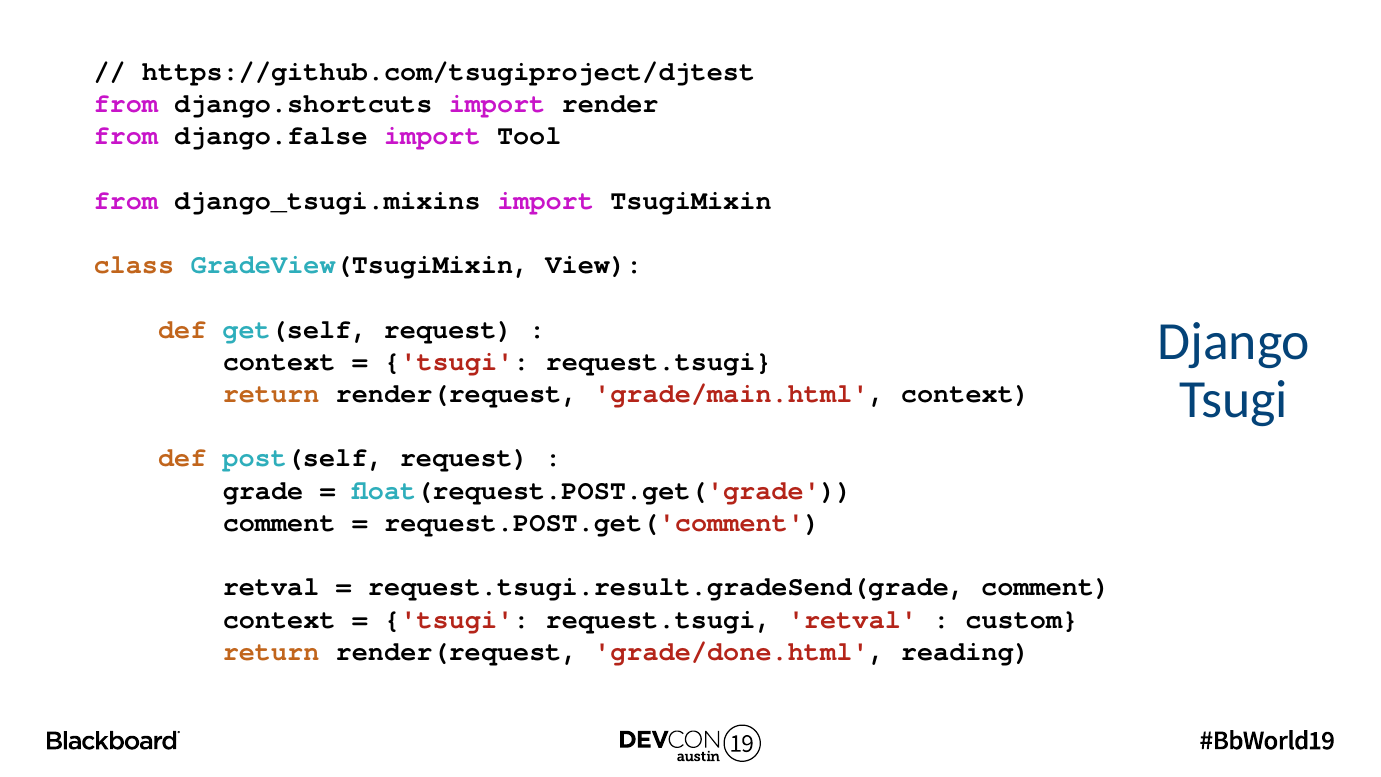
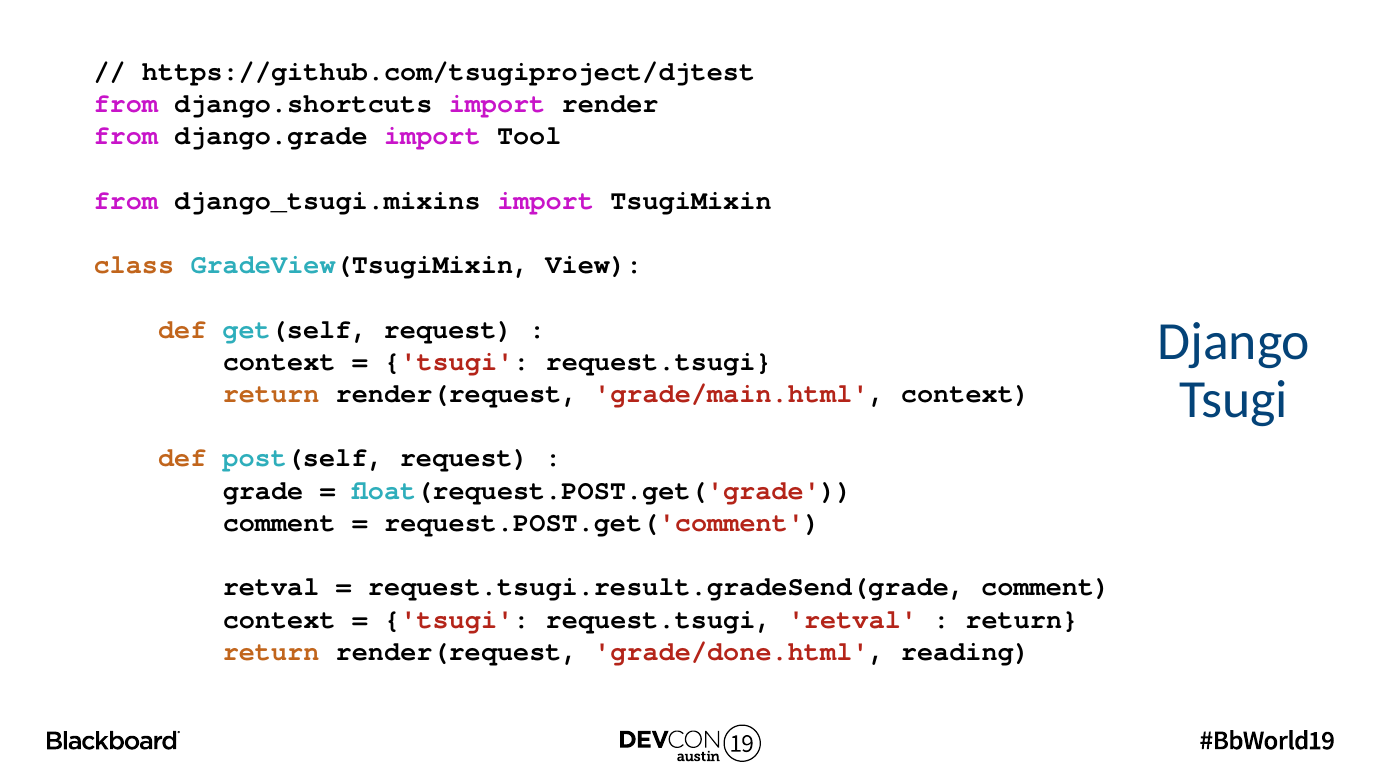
django.false: django.false -> django.grade (271, 136)
custom: custom -> return (1022, 620)
